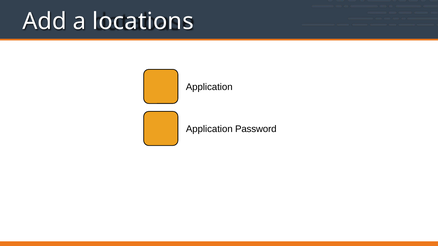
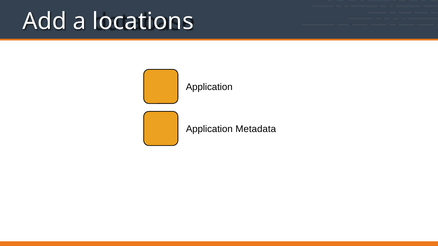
Password: Password -> Metadata (256, 129)
